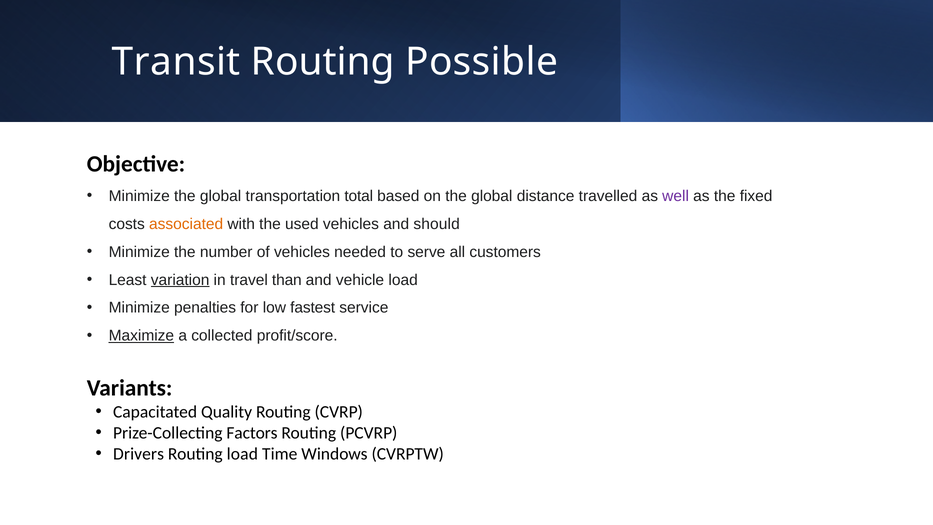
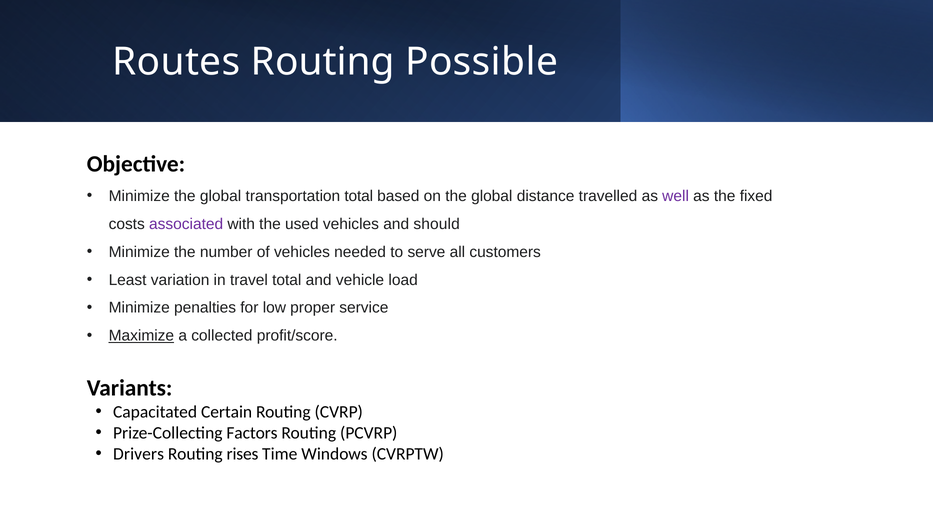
Transit: Transit -> Routes (176, 62)
associated colour: orange -> purple (186, 224)
variation underline: present -> none (180, 280)
travel than: than -> total (287, 280)
fastest: fastest -> proper (313, 308)
Quality: Quality -> Certain (227, 412)
Routing load: load -> rises (242, 454)
